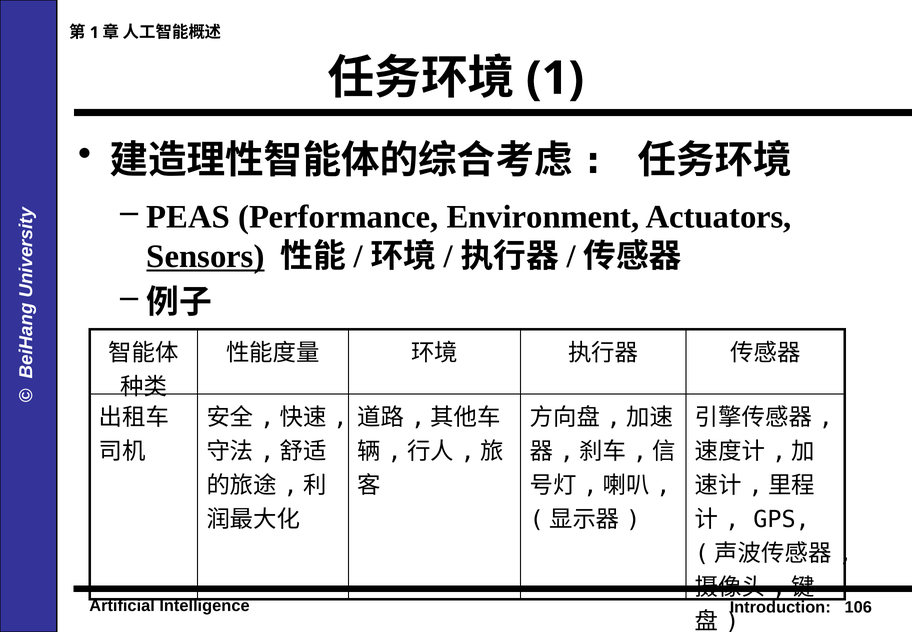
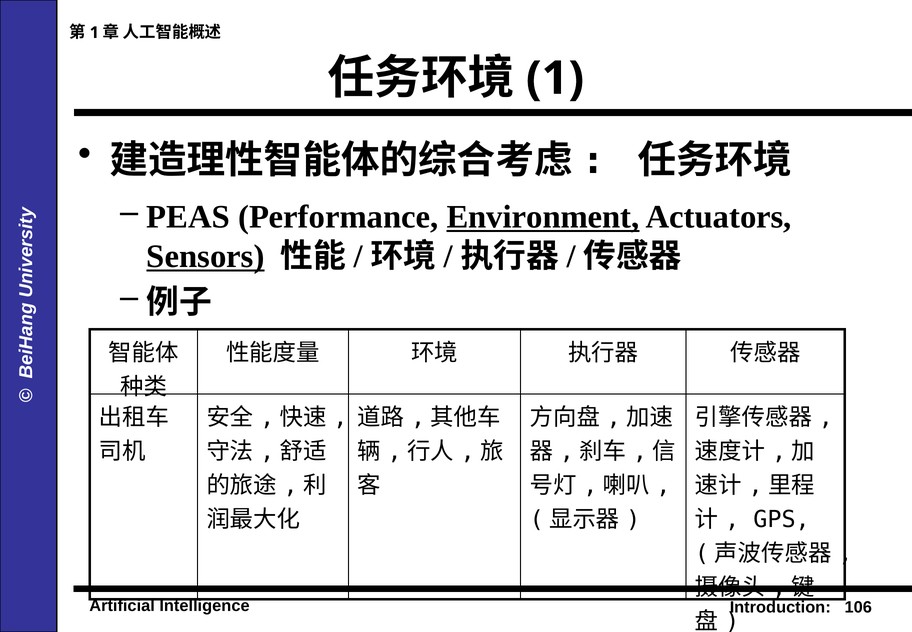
Environment underline: none -> present (543, 217)
